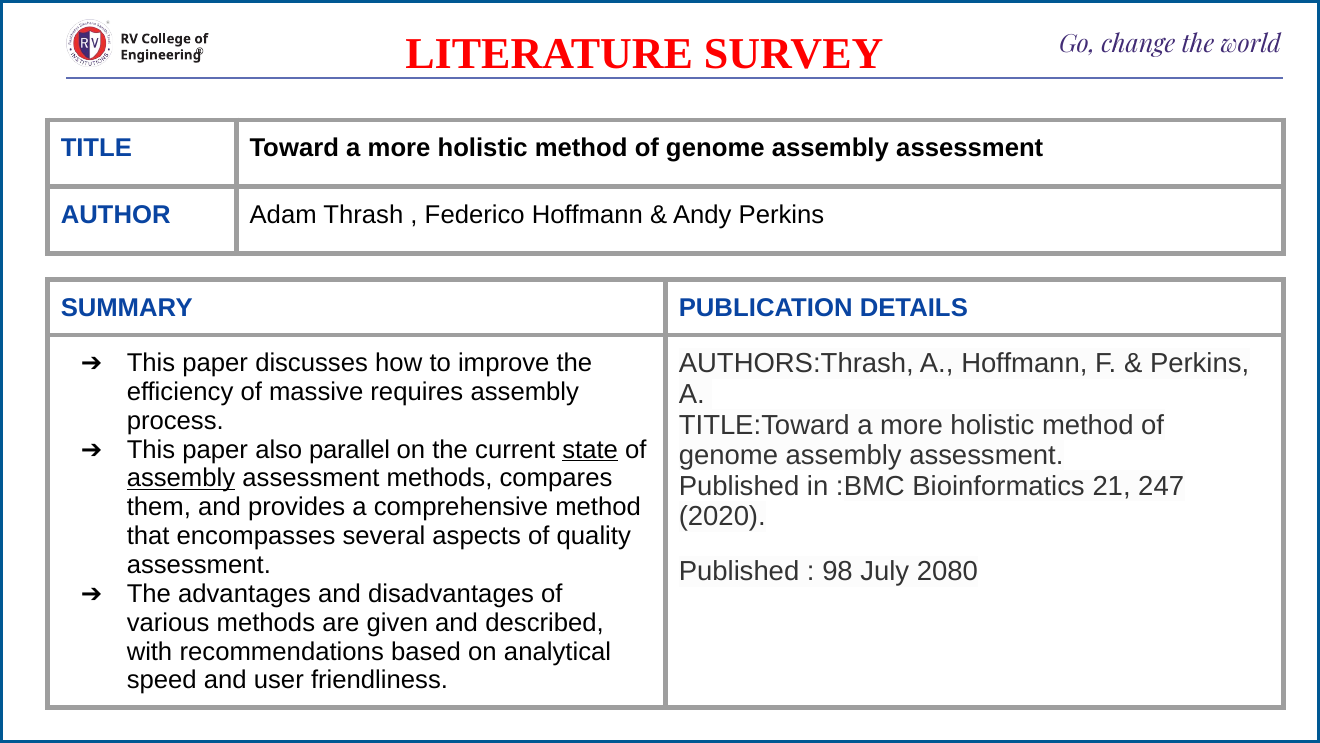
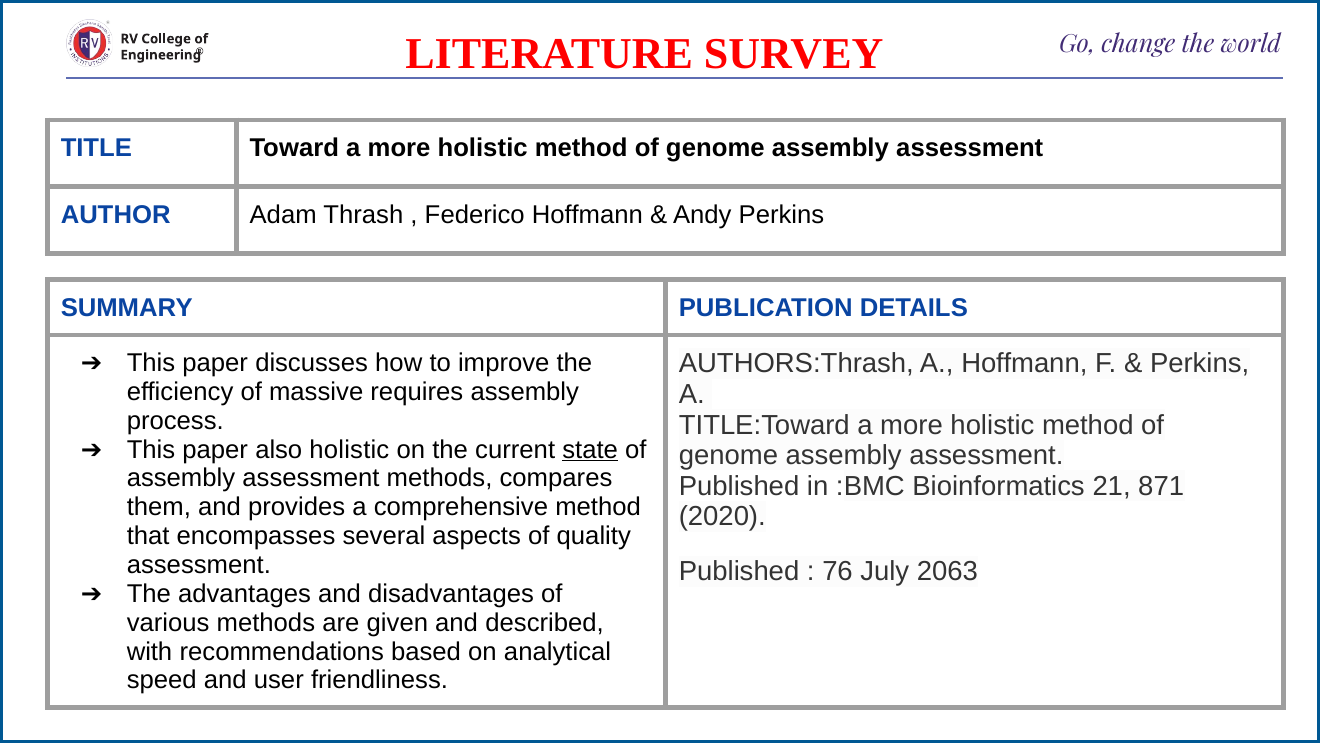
also parallel: parallel -> holistic (349, 449)
assembly underline: present -> none (181, 478)
247: 247 -> 871 (1161, 486)
98: 98 -> 76 (838, 571)
2080: 2080 -> 2063 (947, 571)
